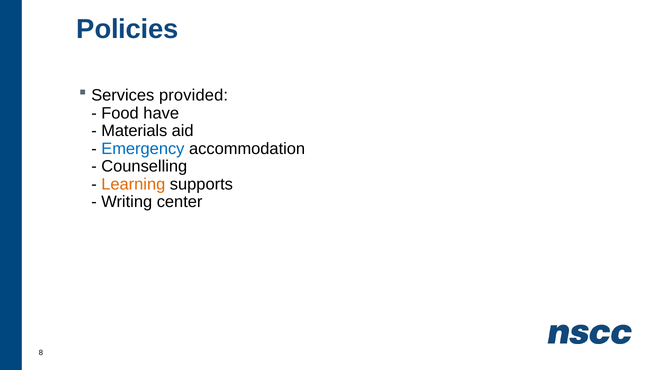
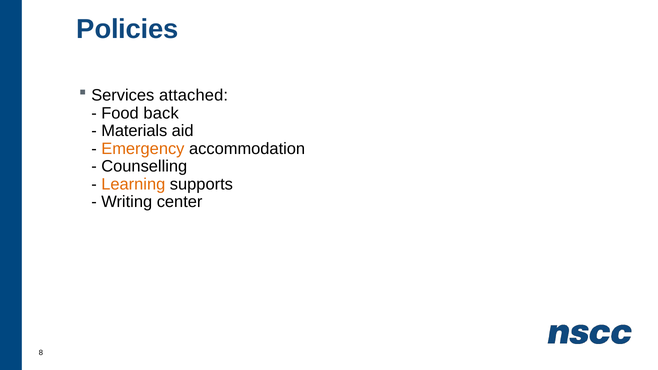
provided: provided -> attached (194, 95)
have: have -> back (161, 113)
Emergency colour: blue -> orange (143, 149)
